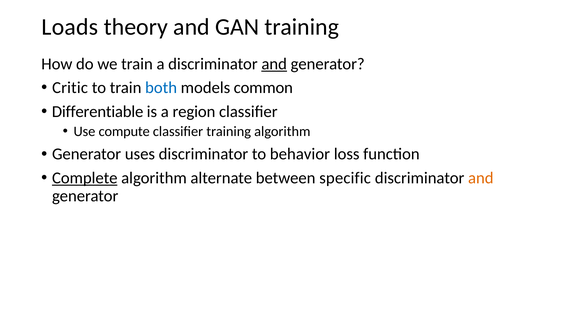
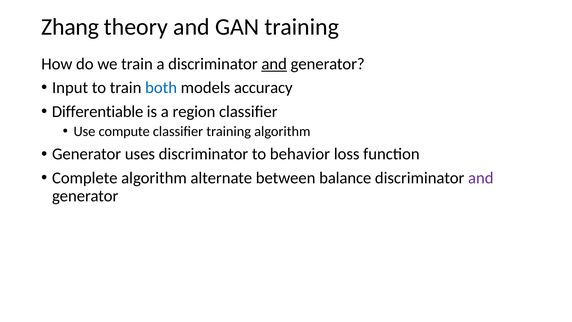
Loads: Loads -> Zhang (70, 27)
Critic: Critic -> Input (70, 88)
common: common -> accuracy (263, 88)
Complete underline: present -> none (85, 178)
specific: specific -> balance (345, 178)
and colour: orange -> purple (481, 178)
